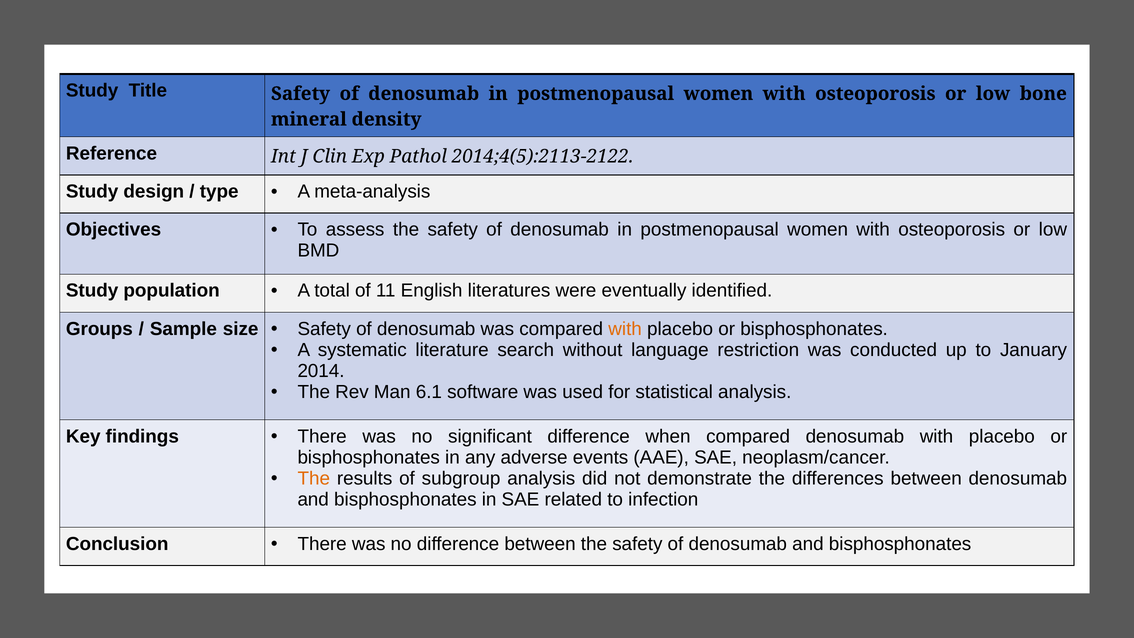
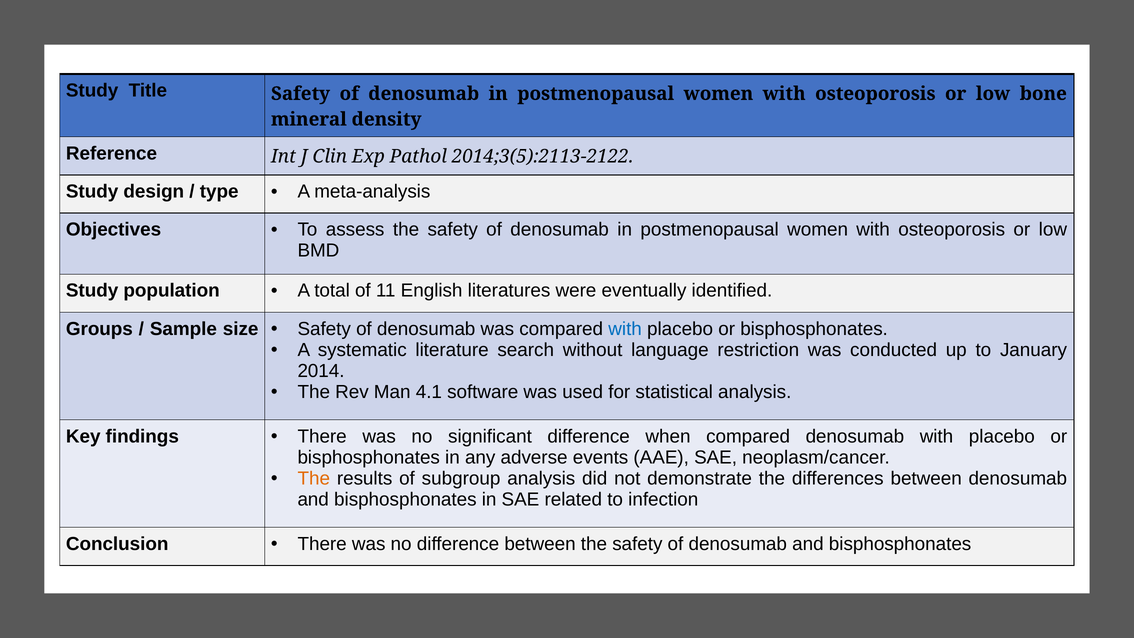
2014;4(5):2113-2122: 2014;4(5):2113-2122 -> 2014;3(5):2113-2122 (543, 156)
with colour: orange -> blue (625, 329)
6.1: 6.1 -> 4.1 (429, 392)
